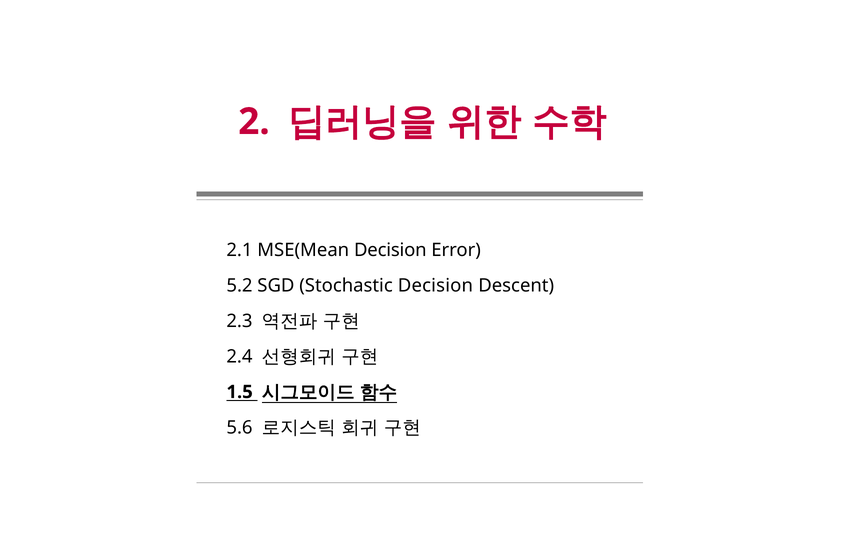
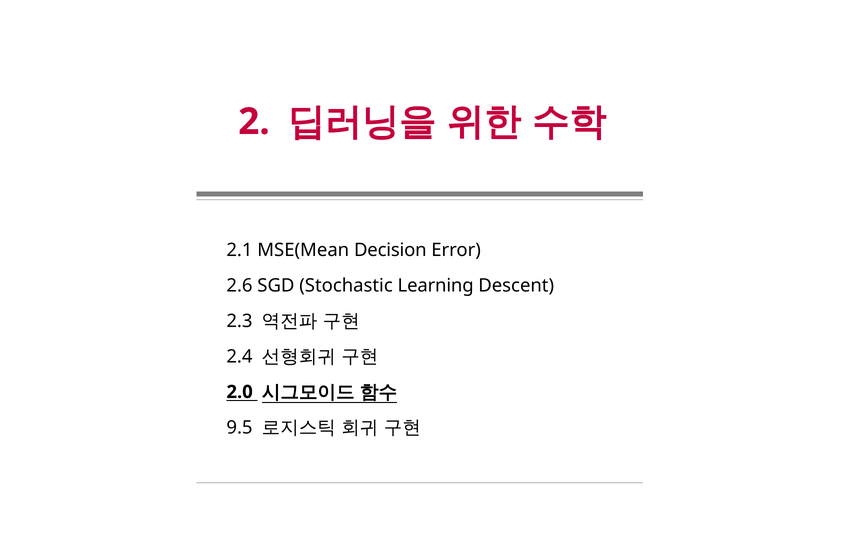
5.2: 5.2 -> 2.6 (240, 285)
Stochastic Decision: Decision -> Learning (436, 285)
1.5: 1.5 -> 2.0 (240, 392)
5.6: 5.6 -> 9.5 (240, 427)
